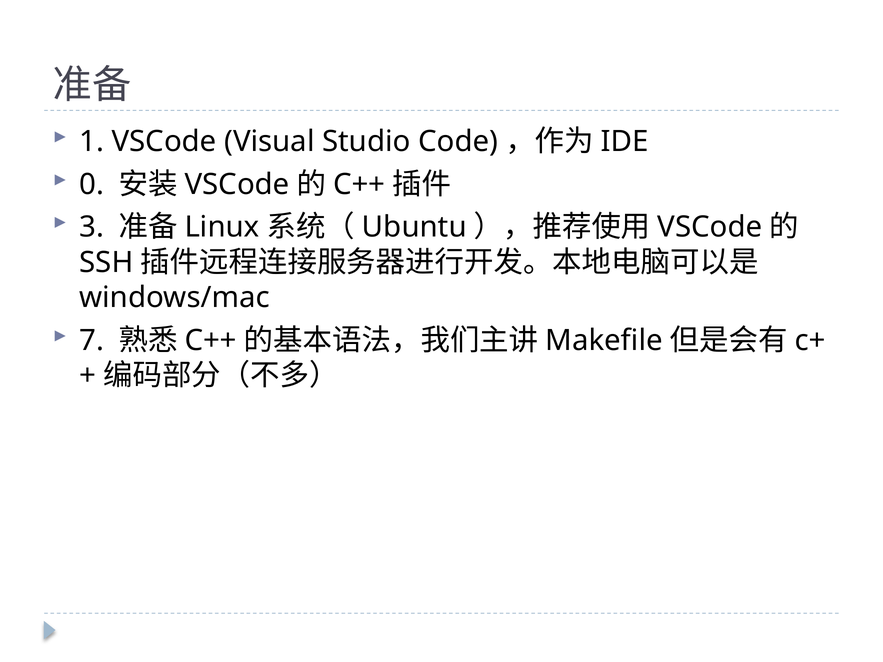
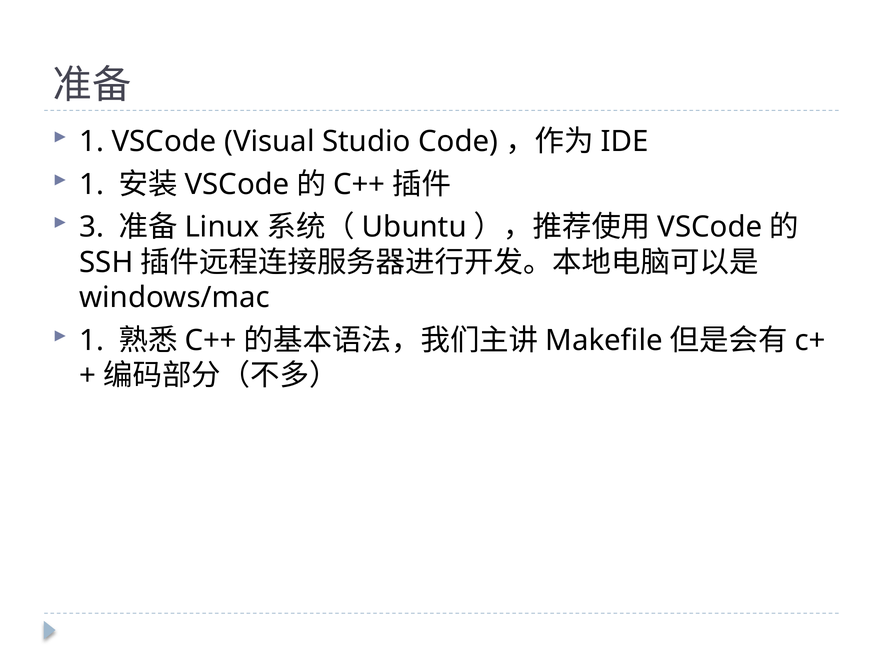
0: 0 -> 1 (92, 185)
7: 7 -> 1 (92, 341)
